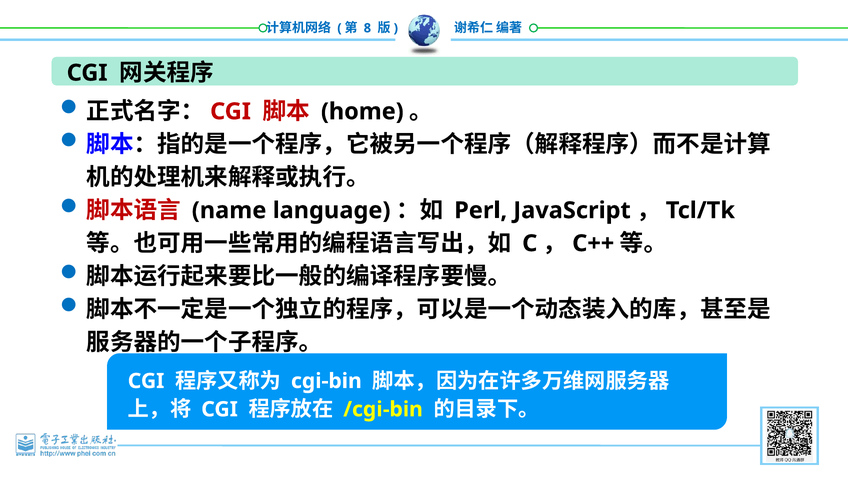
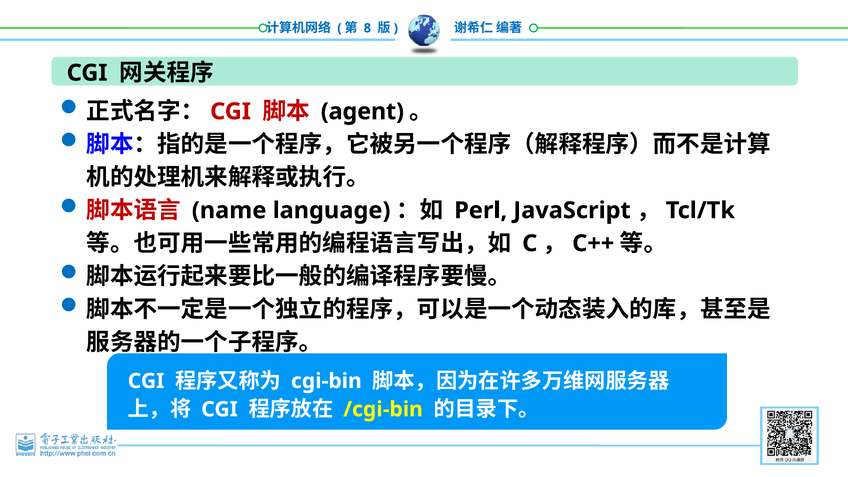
home: home -> agent (362, 111)
